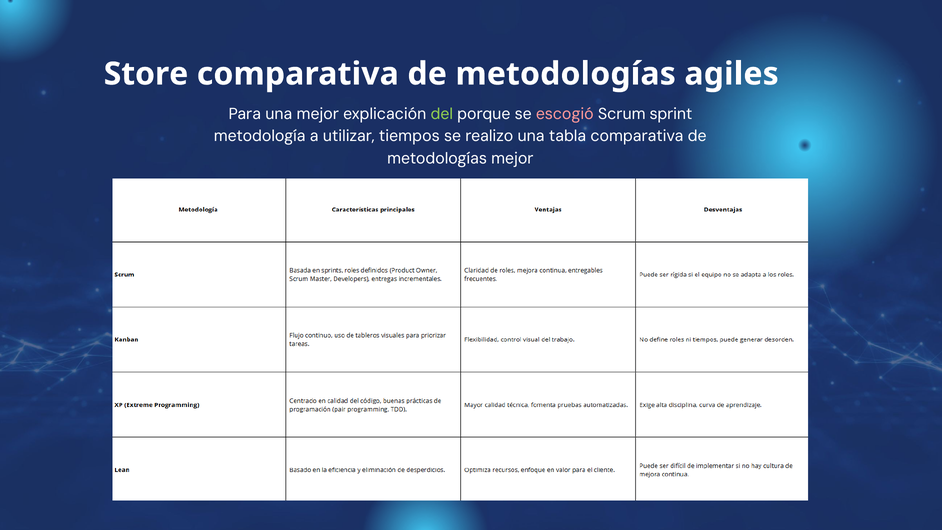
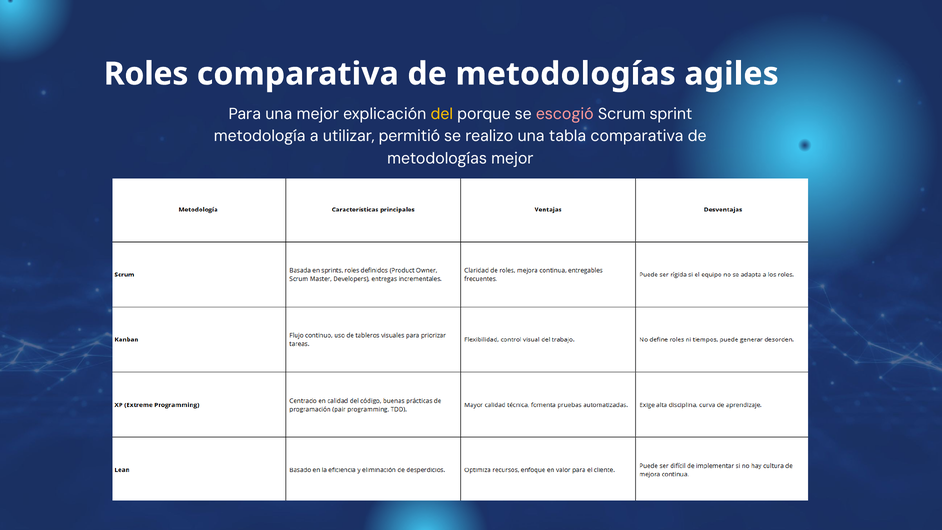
Store: Store -> Roles (146, 74)
del colour: light green -> yellow (442, 114)
tiempos: tiempos -> permitió (409, 136)
